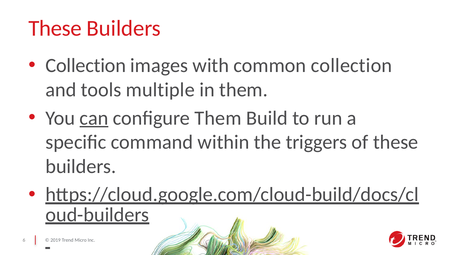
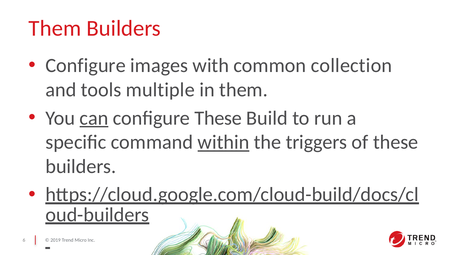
These: These -> Them (55, 28)
Collection: Collection -> Configure (86, 66)
configure Them: Them -> These (218, 118)
within underline: none -> present (223, 142)
